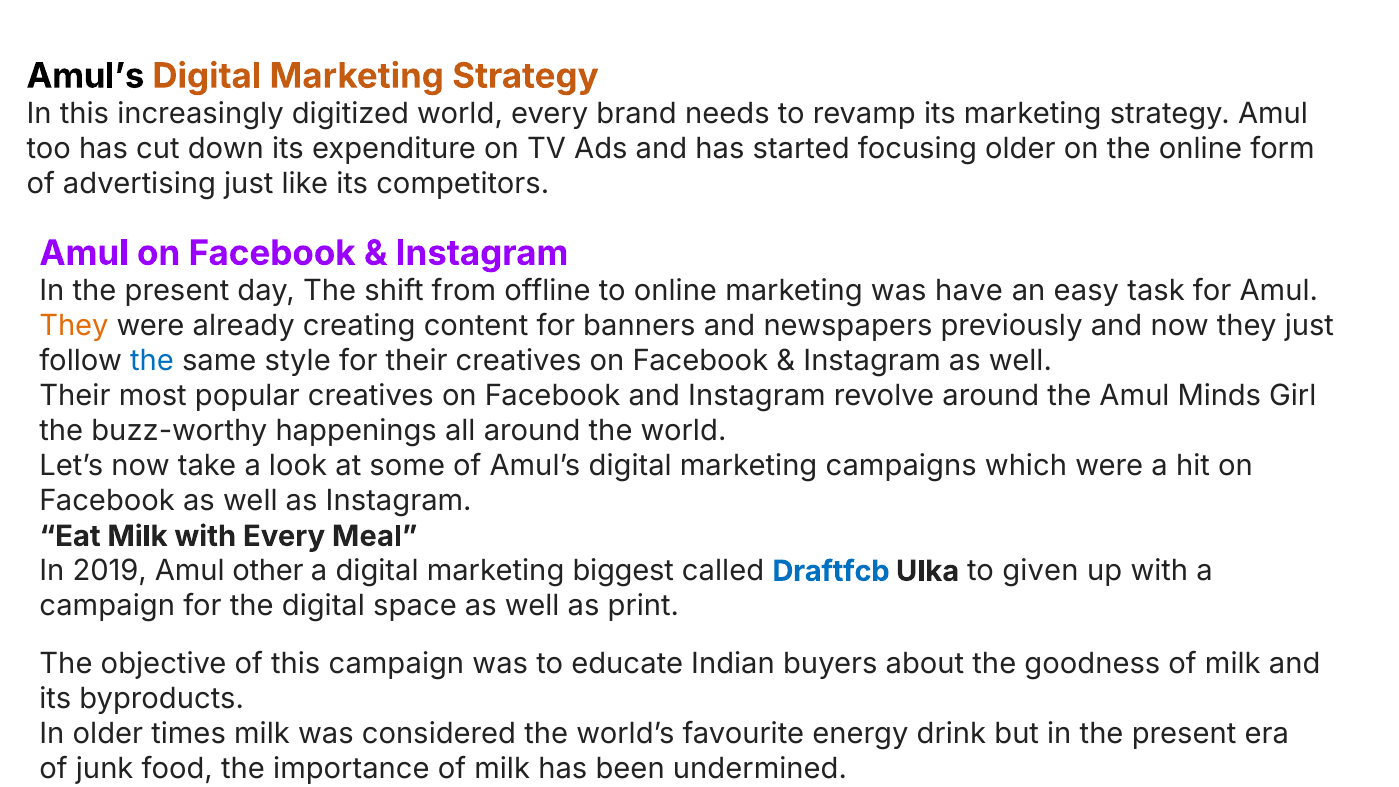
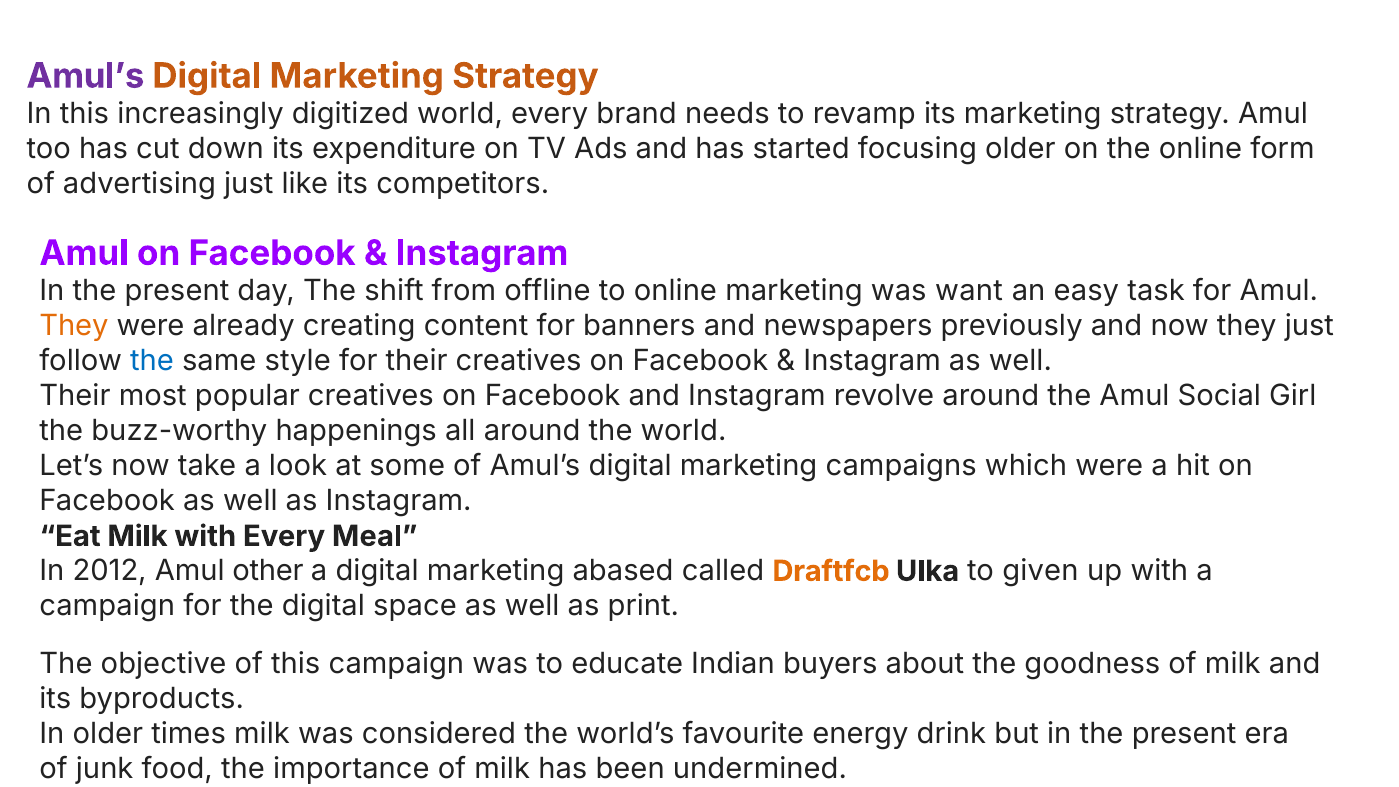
Amul’s colour: black -> purple (85, 76)
have: have -> want (969, 291)
Minds: Minds -> Social (1219, 396)
2019: 2019 -> 2012 (110, 571)
biggest: biggest -> abased (623, 571)
Draftfcb colour: blue -> orange (831, 571)
